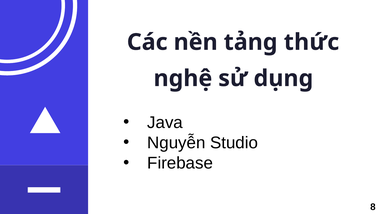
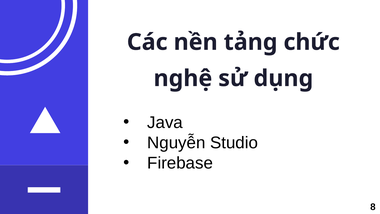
thức: thức -> chức (312, 42)
